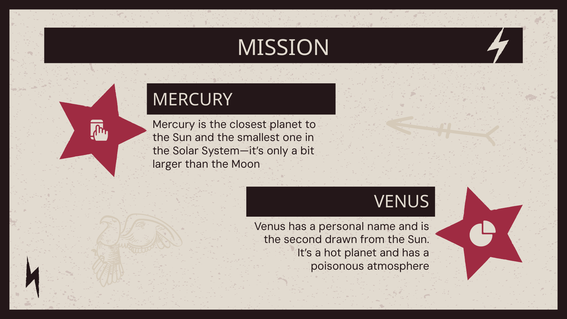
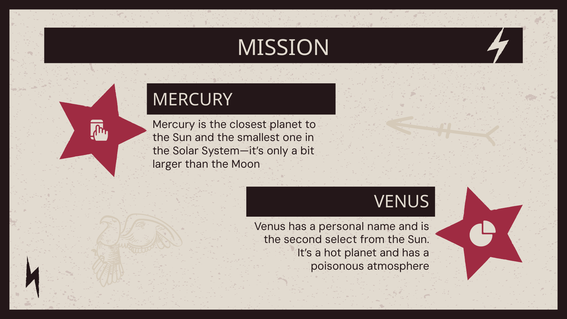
drawn: drawn -> select (341, 240)
